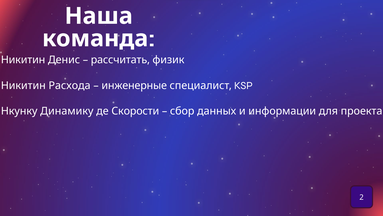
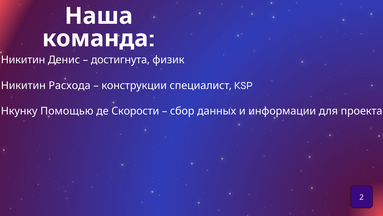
рассчитать: рассчитать -> достигнута (120, 60)
инженерные: инженерные -> конструкции (134, 85)
Динамику: Динамику -> Помощью (67, 111)
